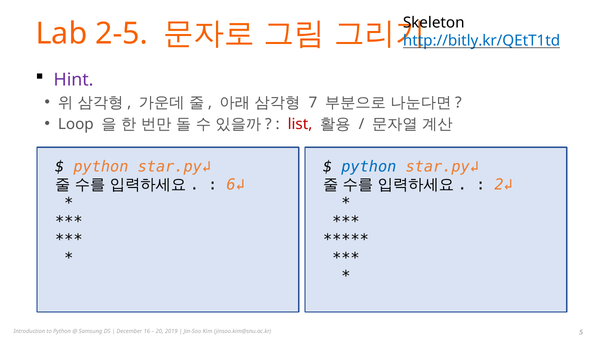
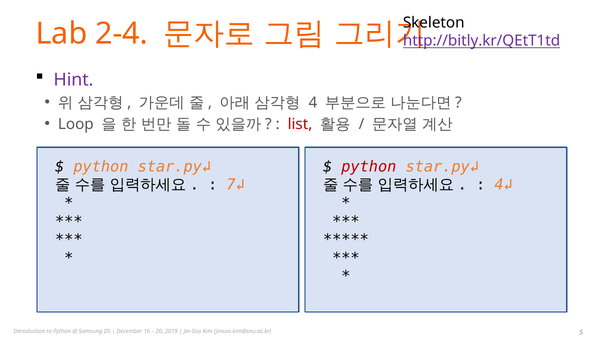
2-5: 2-5 -> 2-4 (122, 34)
http://bitly.kr/QEtT1td colour: blue -> purple (482, 41)
7: 7 -> 4 (313, 103)
python colour: blue -> red (369, 167)
6↲: 6↲ -> 7↲ (236, 185)
2↲: 2↲ -> 4↲ (504, 185)
